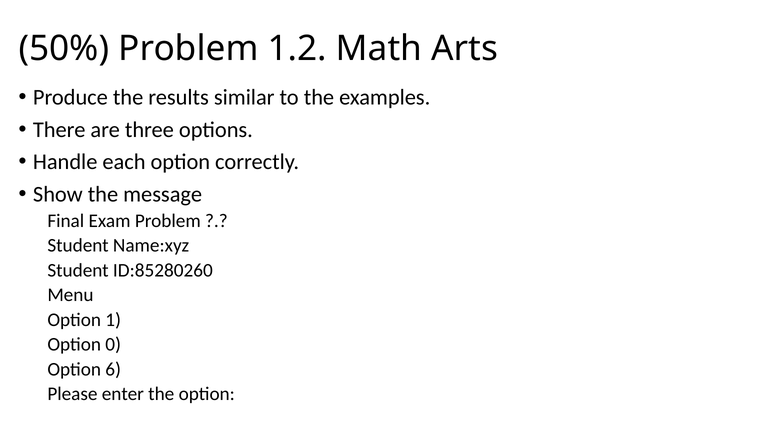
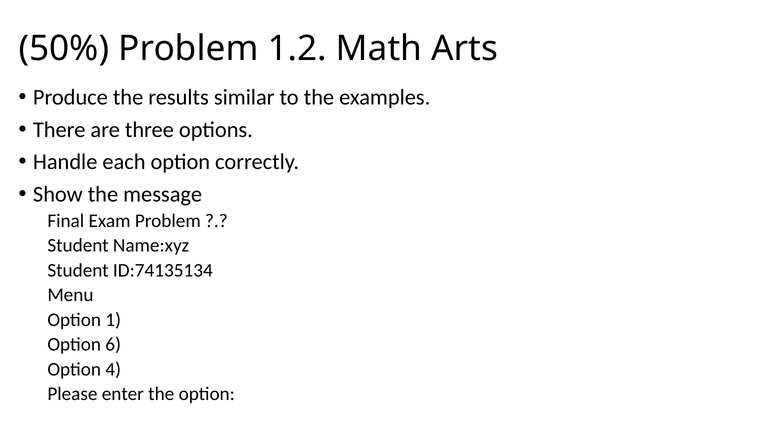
ID:85280260: ID:85280260 -> ID:74135134 (163, 270)
0: 0 -> 6 (113, 344)
6: 6 -> 4 (113, 369)
